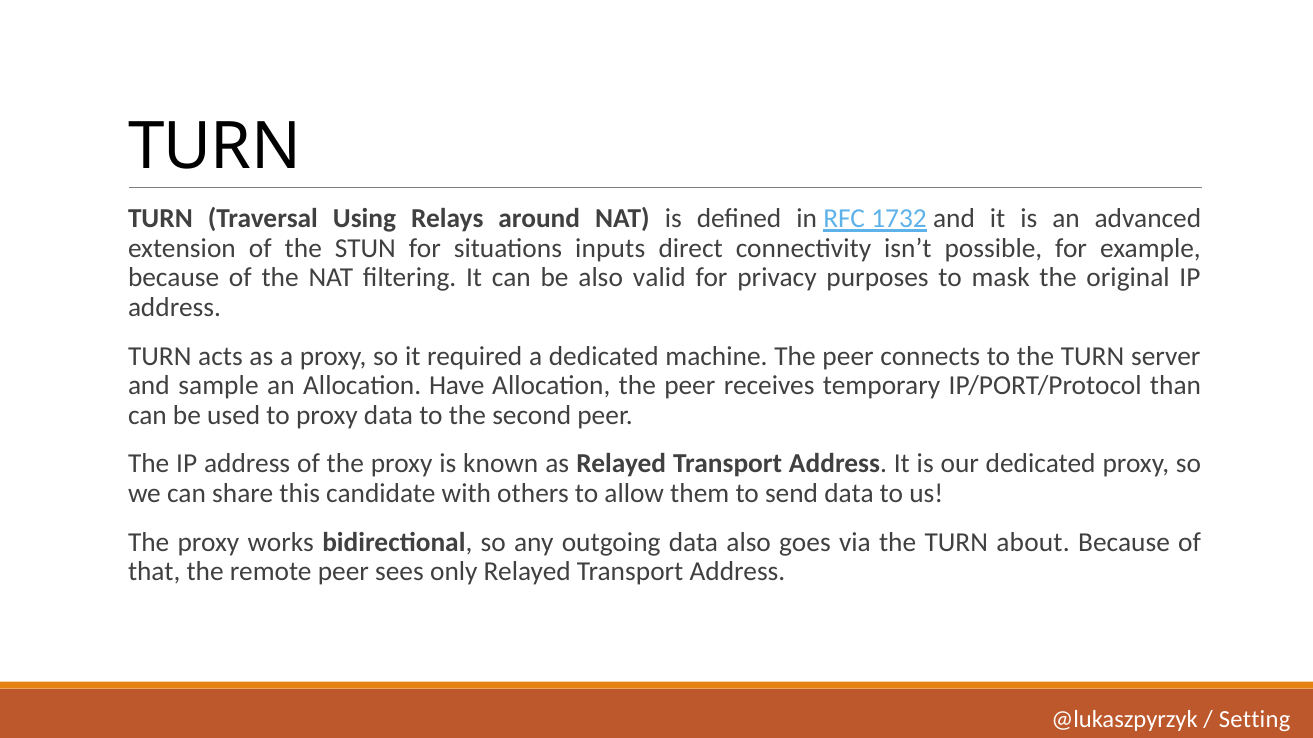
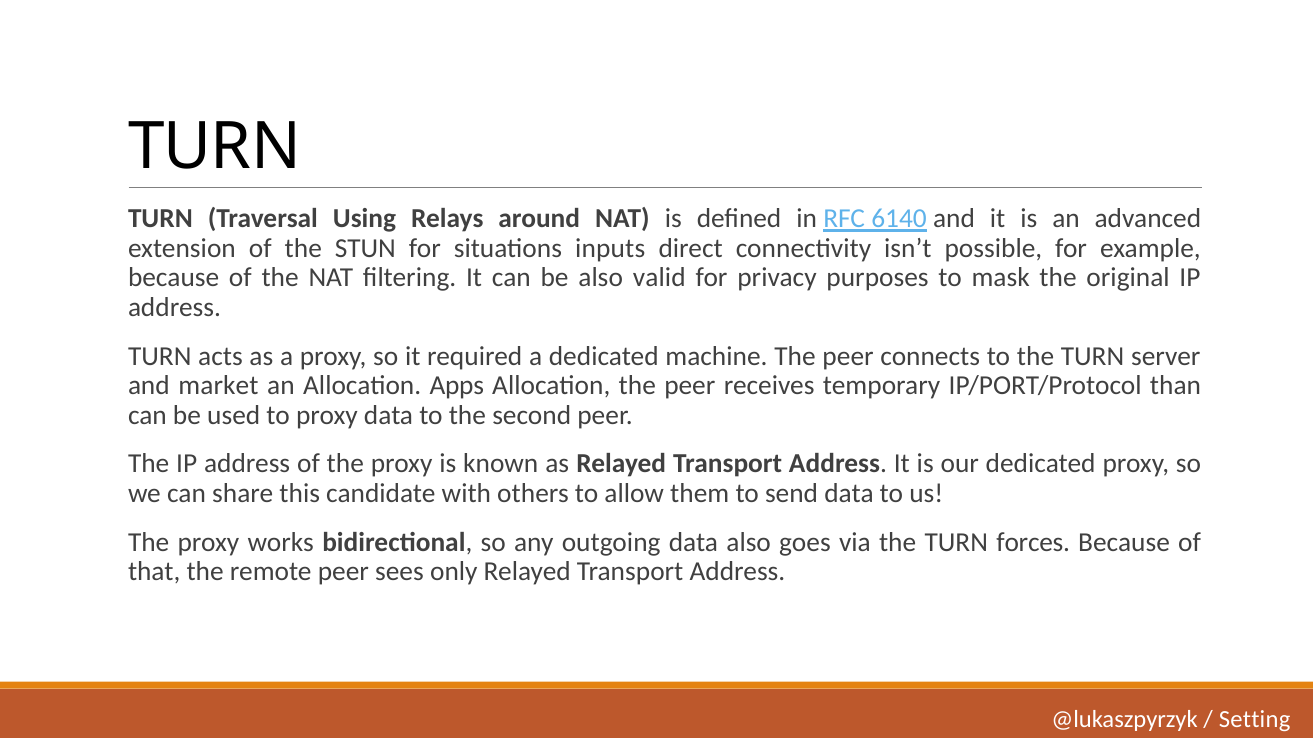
1732: 1732 -> 6140 (899, 219)
sample: sample -> market (218, 386)
Have: Have -> Apps (457, 386)
about: about -> forces (1033, 543)
